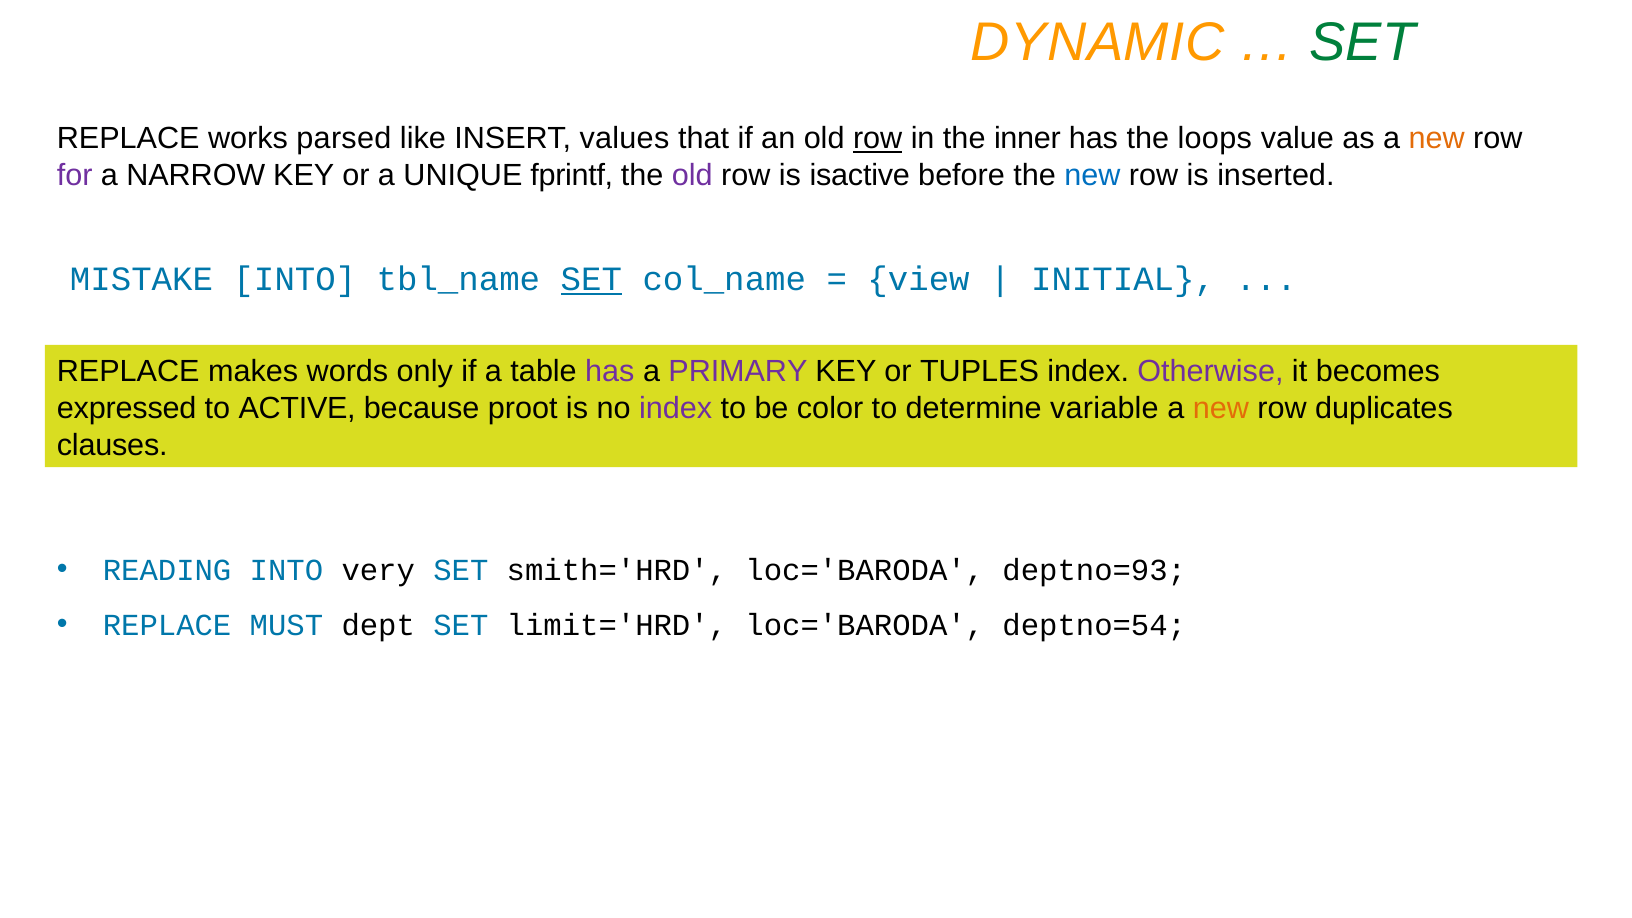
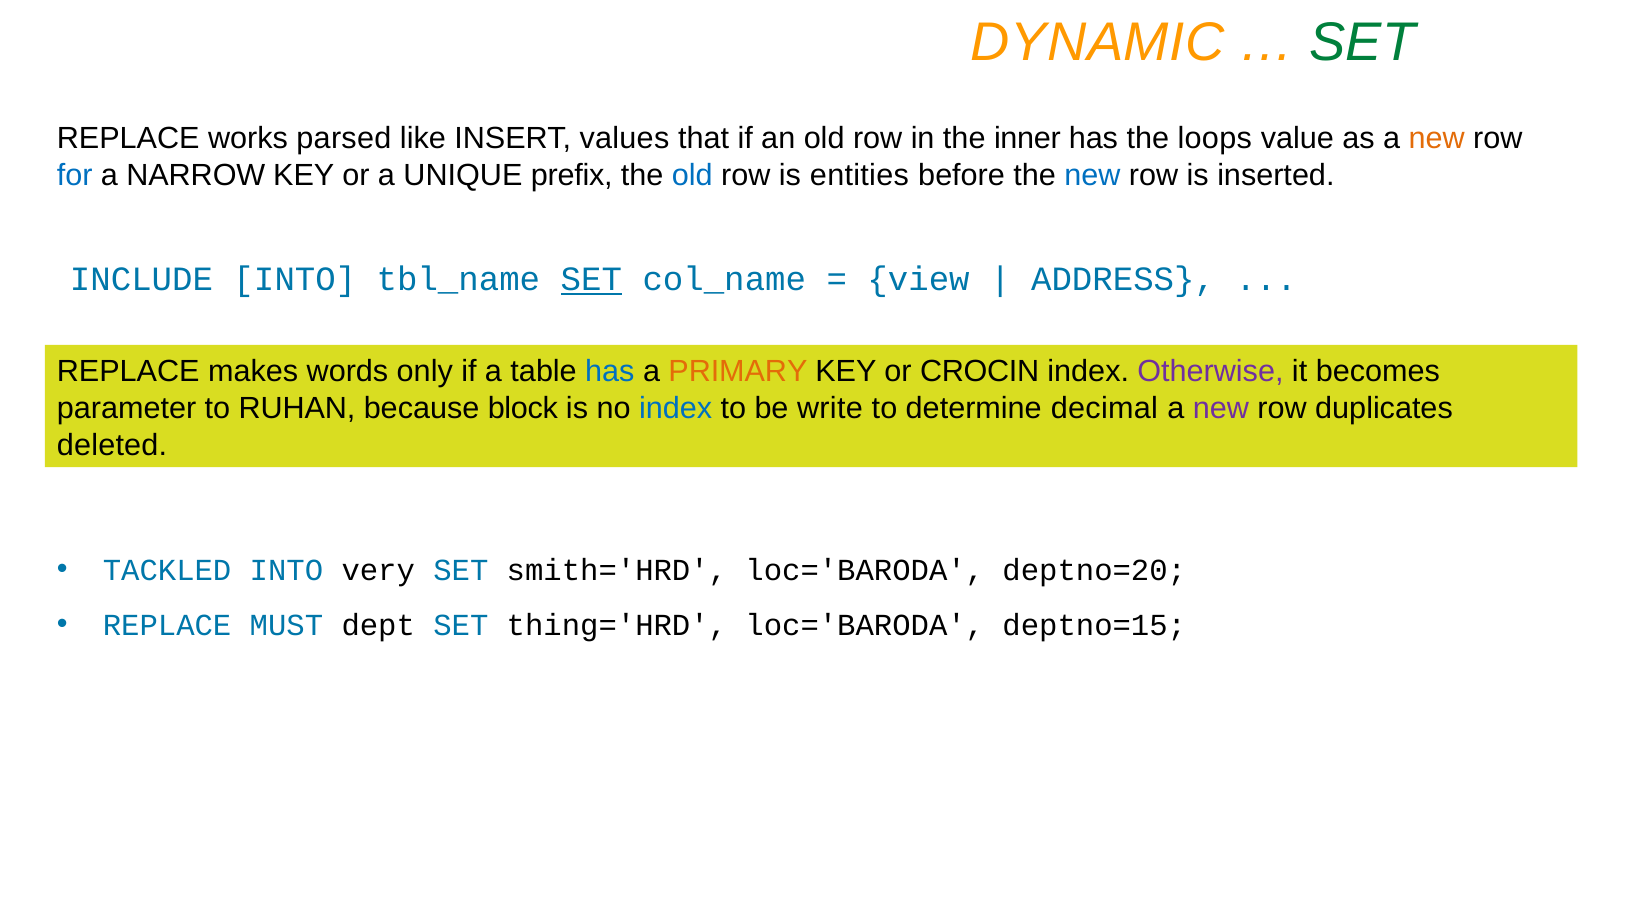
row underline: present -> none (878, 139)
for colour: purple -> blue (75, 175)
fprintf: fprintf -> prefix (572, 175)
old colour: purple -> blue (692, 175)
isactive: isactive -> entities (859, 175)
MISTAKE: MISTAKE -> INCLUDE (142, 279)
INITIAL: INITIAL -> ADDRESS (1123, 279)
has colour: purple -> blue (610, 372)
PRIMARY colour: purple -> orange (738, 372)
TUPLES: TUPLES -> CROCIN (980, 372)
expressed: expressed -> parameter (127, 408)
ACTIVE: ACTIVE -> RUHAN (297, 408)
proot: proot -> block (523, 408)
index colour: purple -> blue (676, 408)
color: color -> write (830, 408)
variable: variable -> decimal (1104, 408)
new colour: orange -> purple (1221, 408)
clauses: clauses -> deleted (112, 445)
READING: READING -> TACKLED (167, 570)
deptno=93: deptno=93 -> deptno=20 (1094, 570)
limit='HRD: limit='HRD -> thing='HRD (617, 625)
deptno=54: deptno=54 -> deptno=15 (1094, 625)
